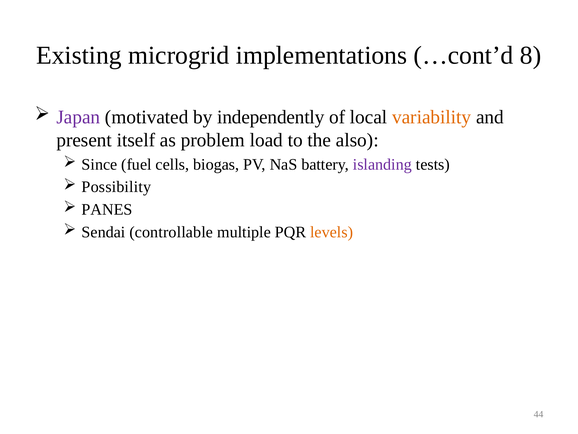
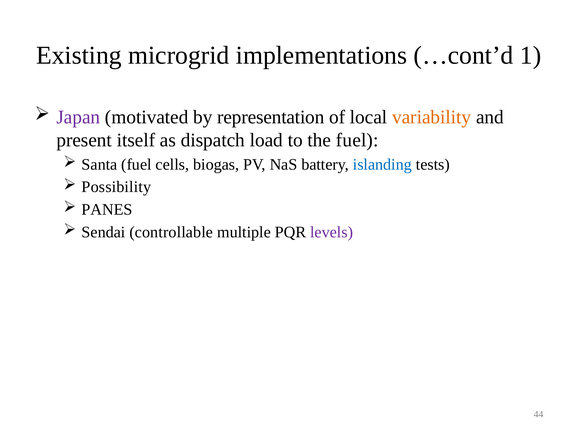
8: 8 -> 1 (531, 55)
independently: independently -> representation (271, 117)
problem: problem -> dispatch (213, 140)
the also: also -> fuel (357, 140)
Since: Since -> Santa (99, 164)
islanding colour: purple -> blue (382, 164)
levels colour: orange -> purple (332, 232)
